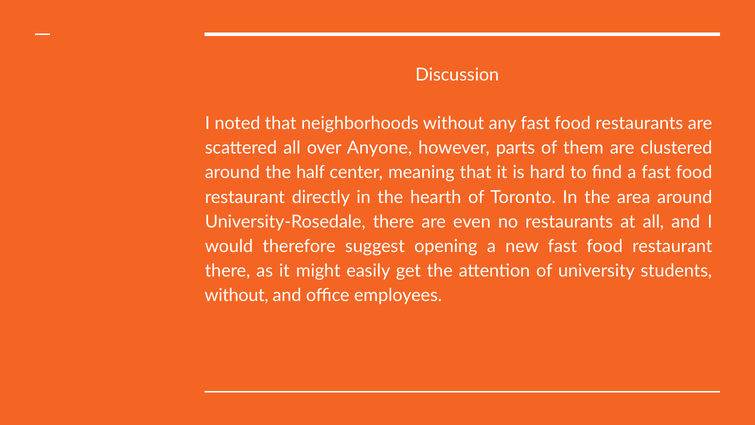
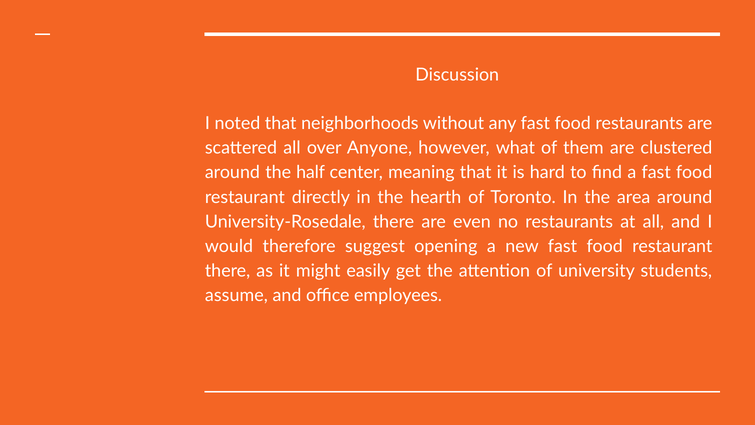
parts: parts -> what (515, 148)
without: without -> assume (236, 295)
